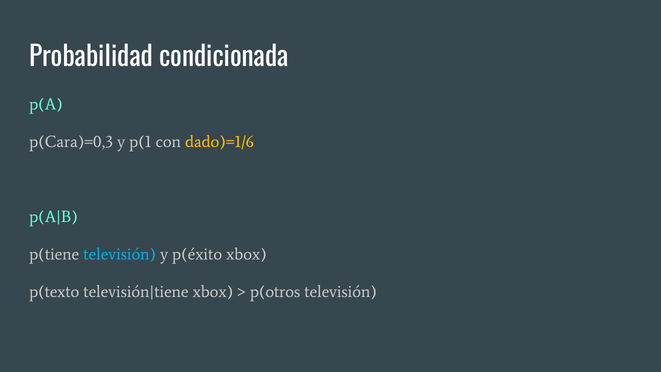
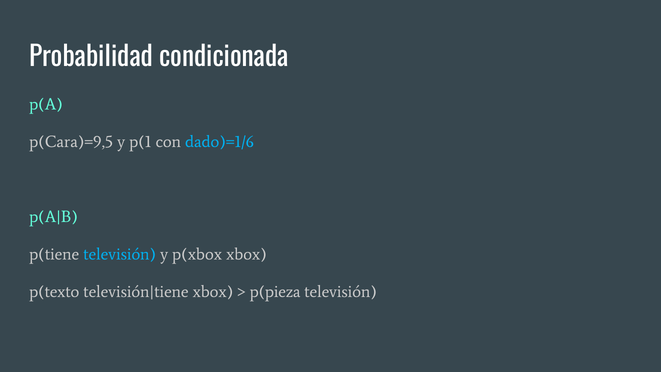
p(Cara)=0,3: p(Cara)=0,3 -> p(Cara)=9,5 (71, 142)
dado)=1/6 colour: yellow -> light blue (220, 142)
p(éxito: p(éxito -> p(xbox (197, 254)
p(otros: p(otros -> p(pieza (275, 291)
